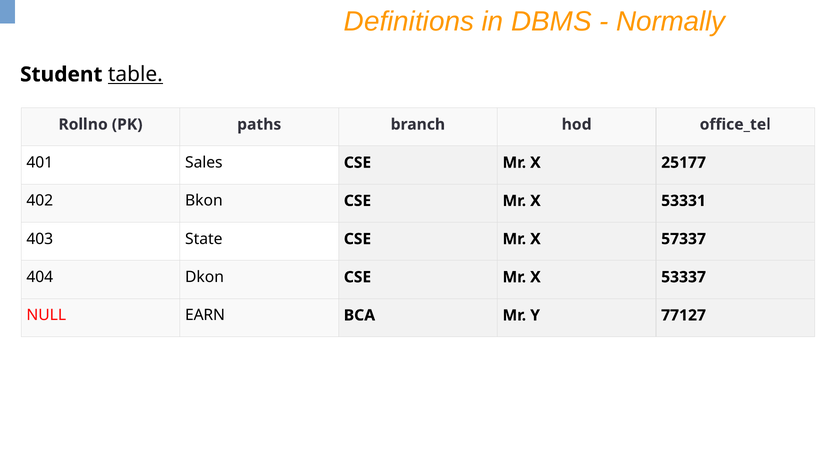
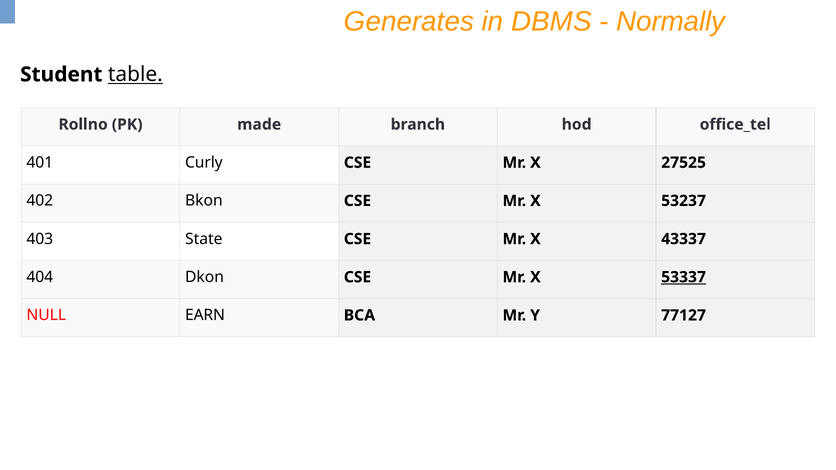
Definitions: Definitions -> Generates (409, 22)
paths: paths -> made (259, 125)
Sales: Sales -> Curly (204, 163)
25177: 25177 -> 27525 (684, 163)
53331: 53331 -> 53237 (684, 201)
57337: 57337 -> 43337 (684, 239)
53337 underline: none -> present (684, 277)
